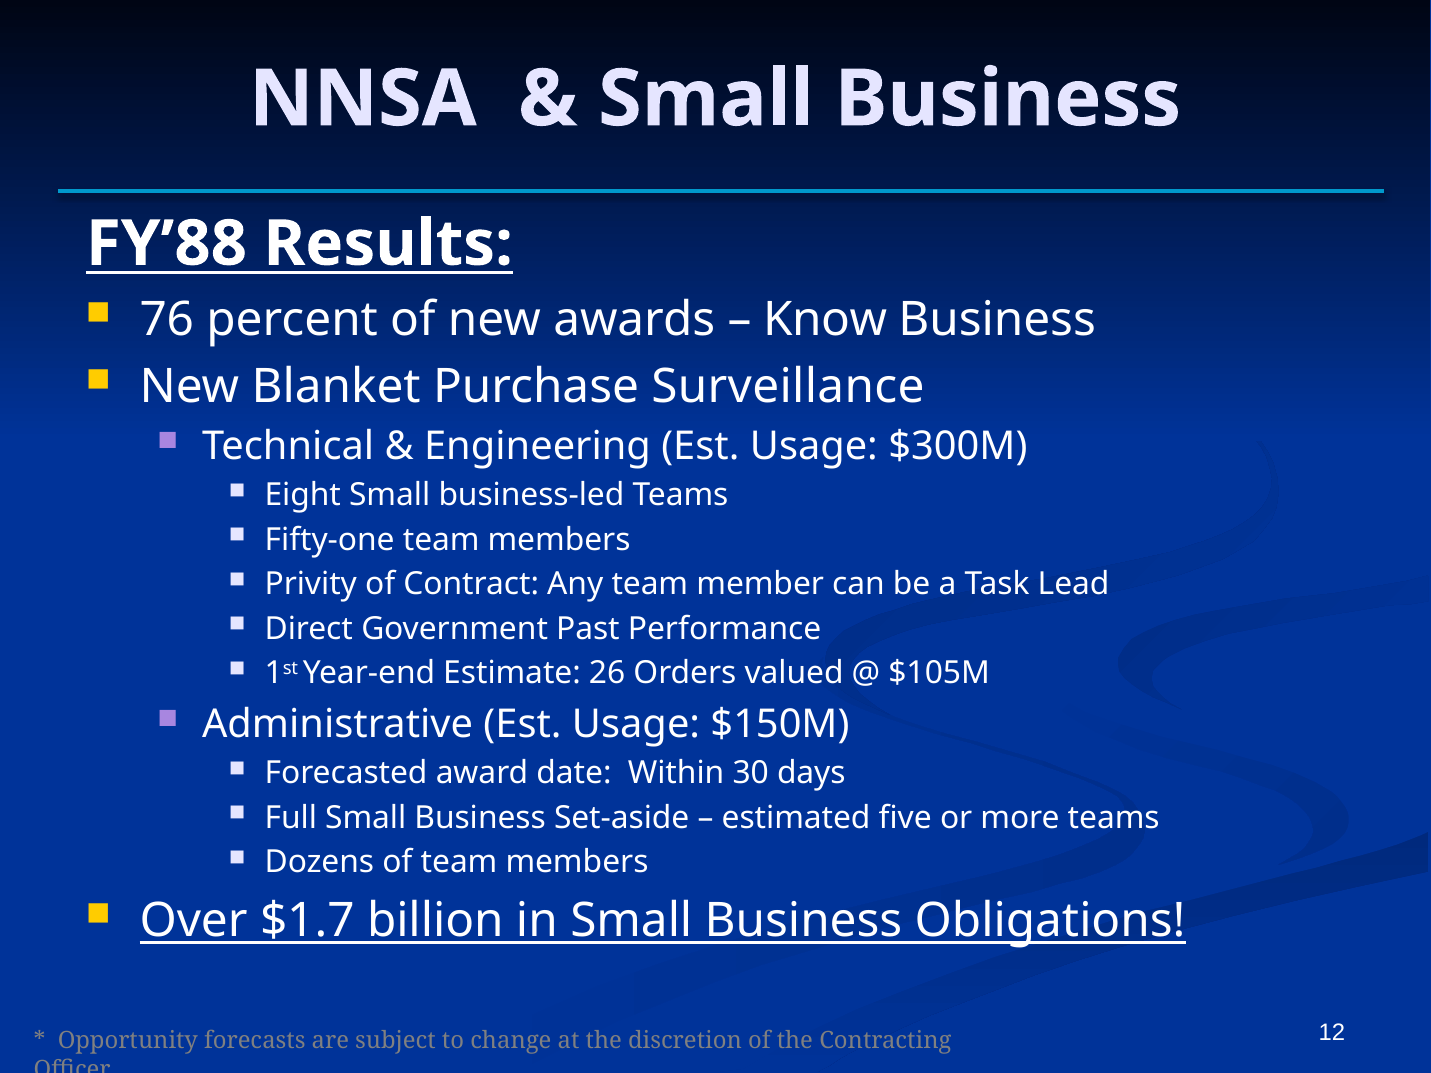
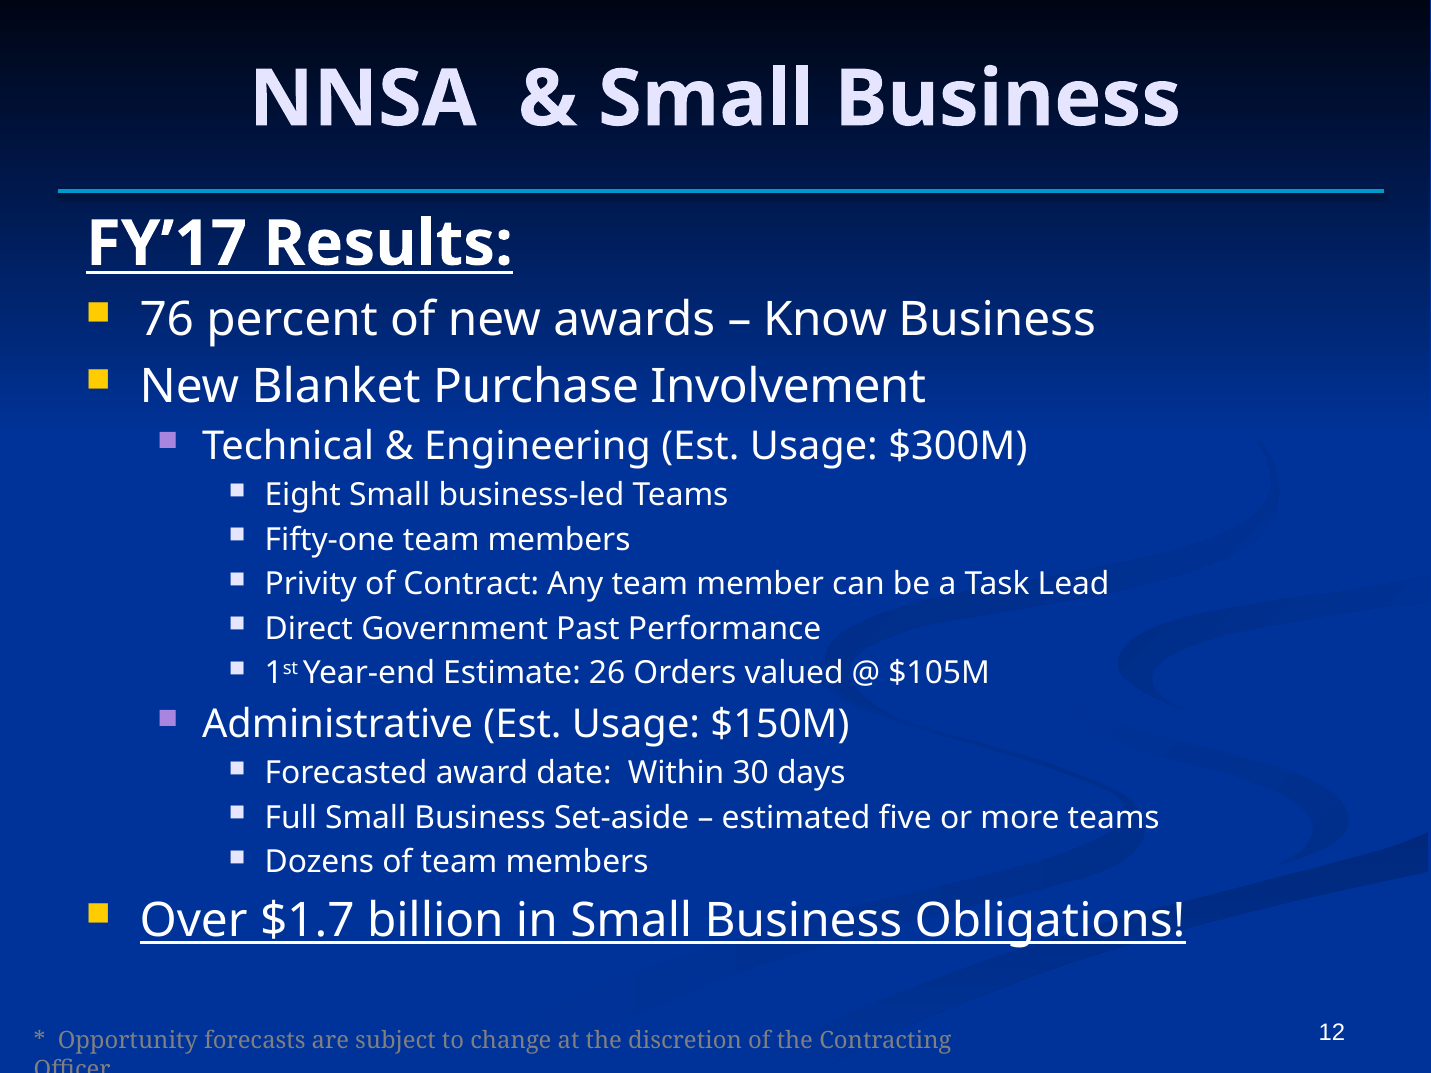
FY’88: FY’88 -> FY’17 (166, 244)
Surveillance: Surveillance -> Involvement (788, 387)
